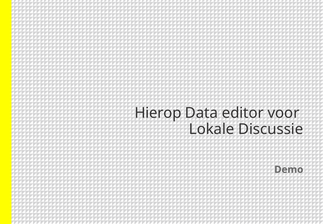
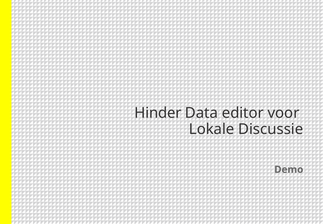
Hierop: Hierop -> Hinder (158, 113)
